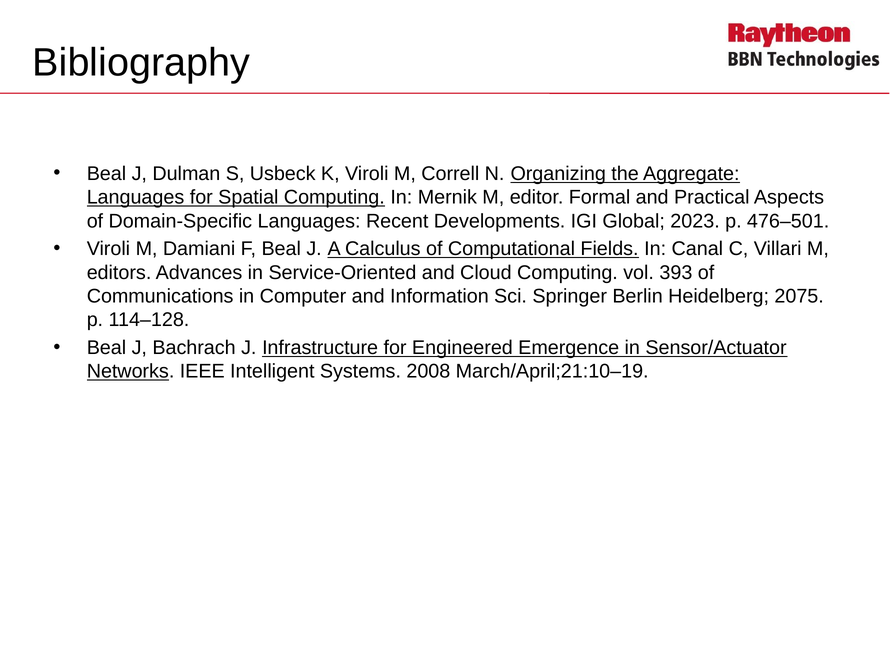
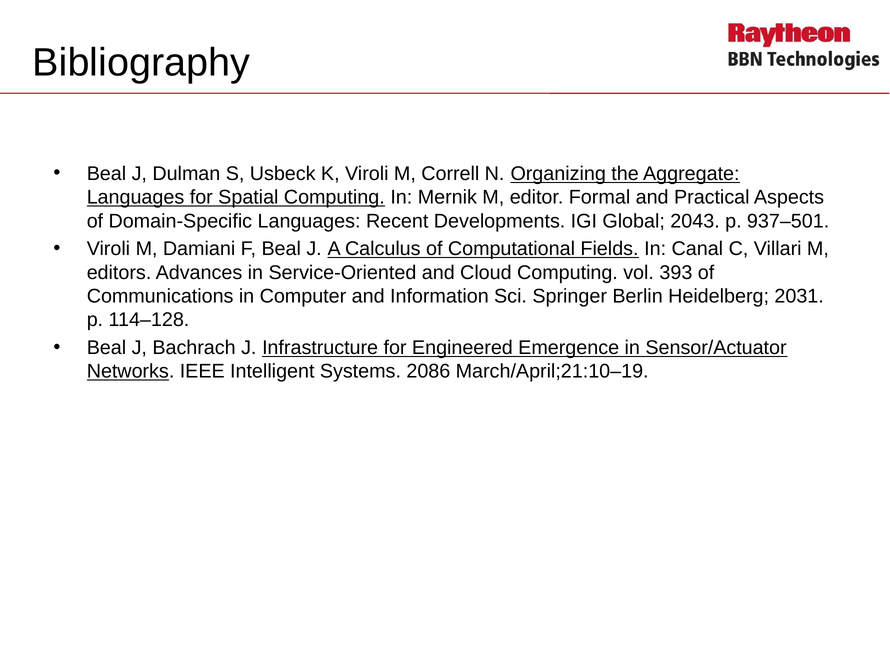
2023: 2023 -> 2043 (695, 221)
476–501: 476–501 -> 937–501 (788, 221)
2075: 2075 -> 2031 (799, 296)
2008: 2008 -> 2086 (428, 371)
